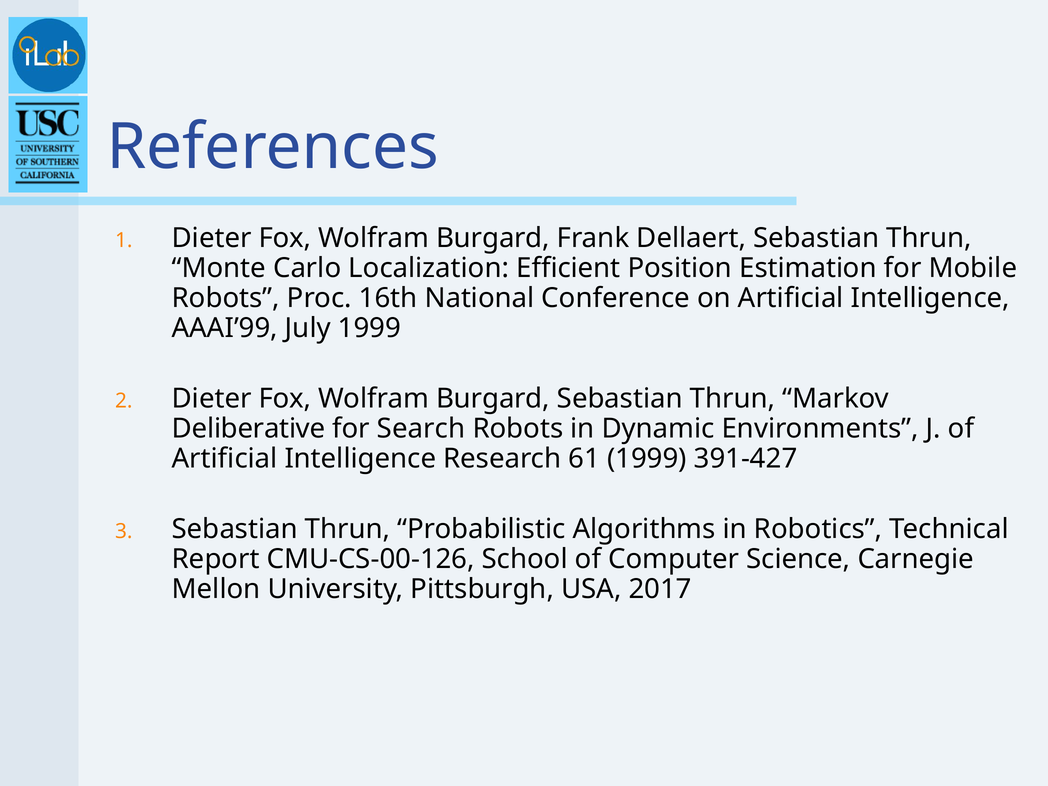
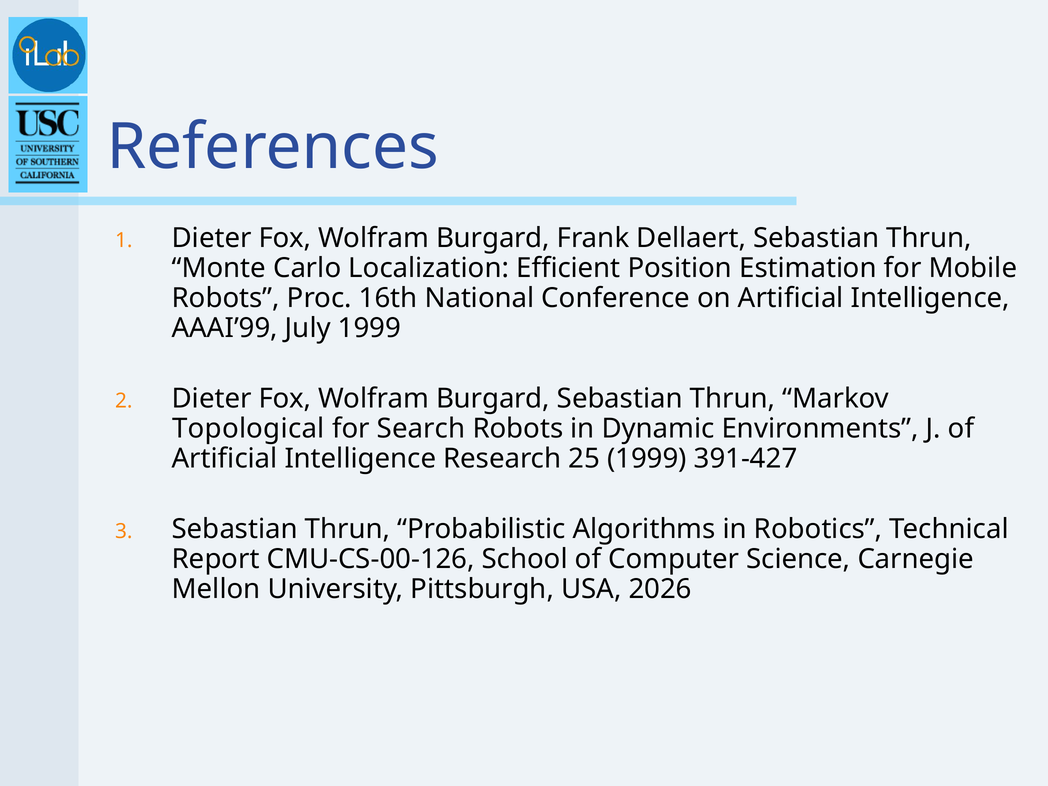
Deliberative: Deliberative -> Topological (248, 429)
61: 61 -> 25 (584, 458)
2017: 2017 -> 2026 (660, 589)
